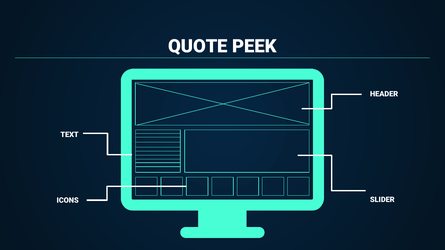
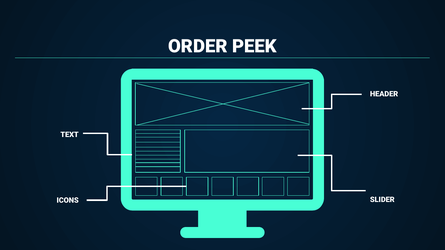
QUOTE: QUOTE -> ORDER (198, 47)
